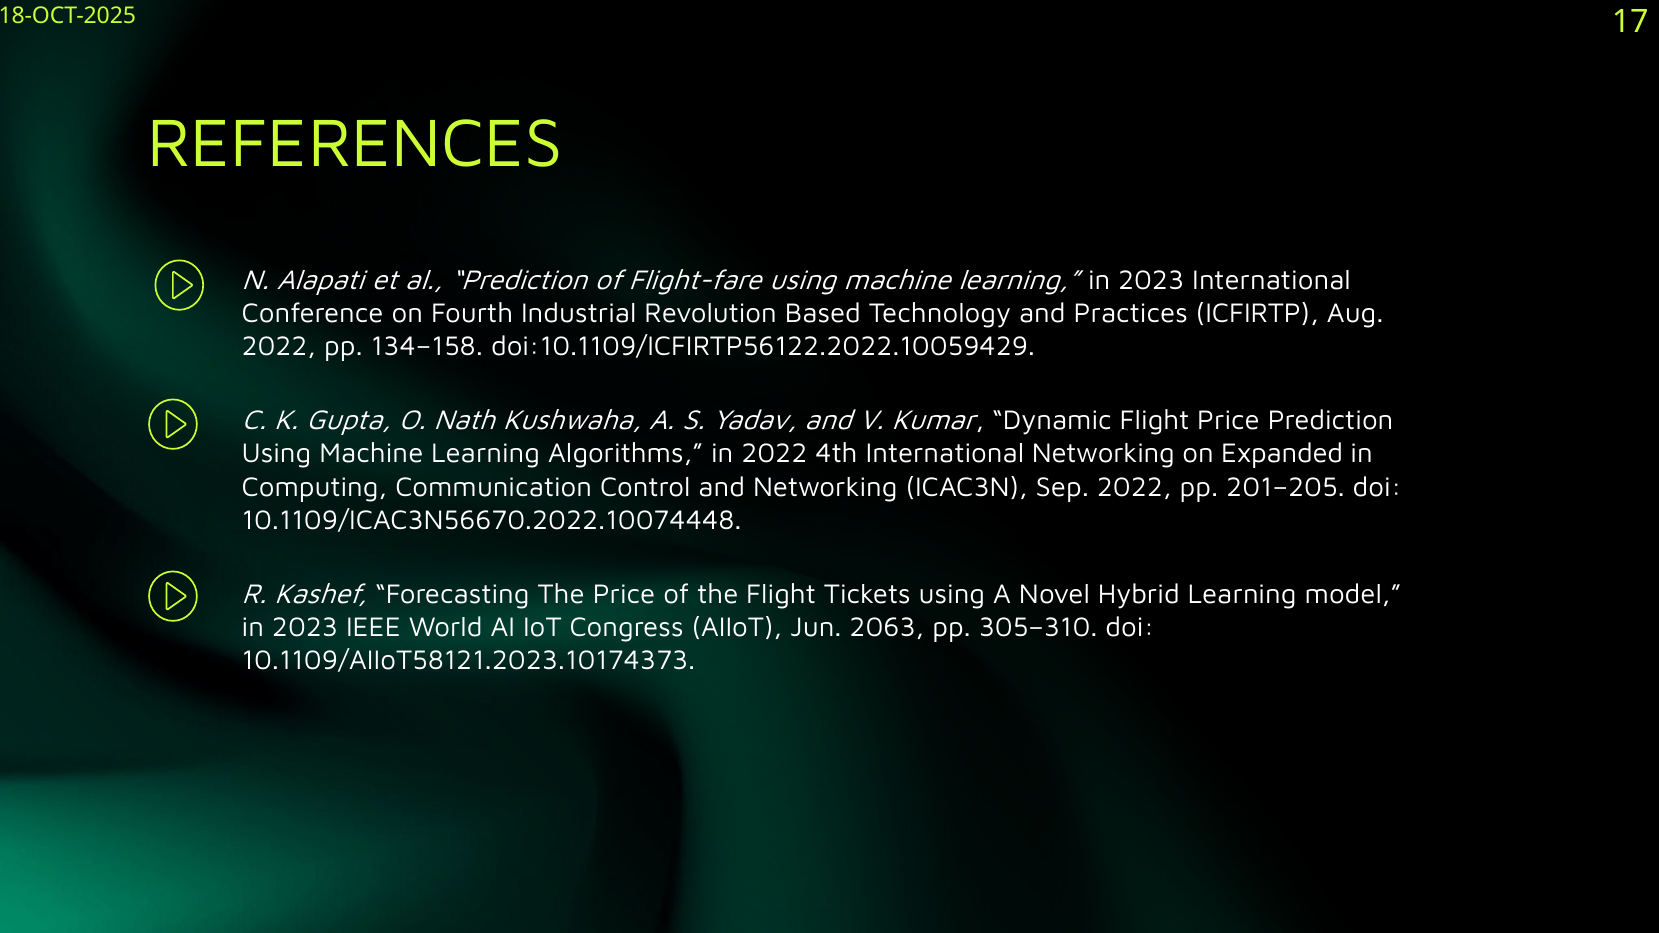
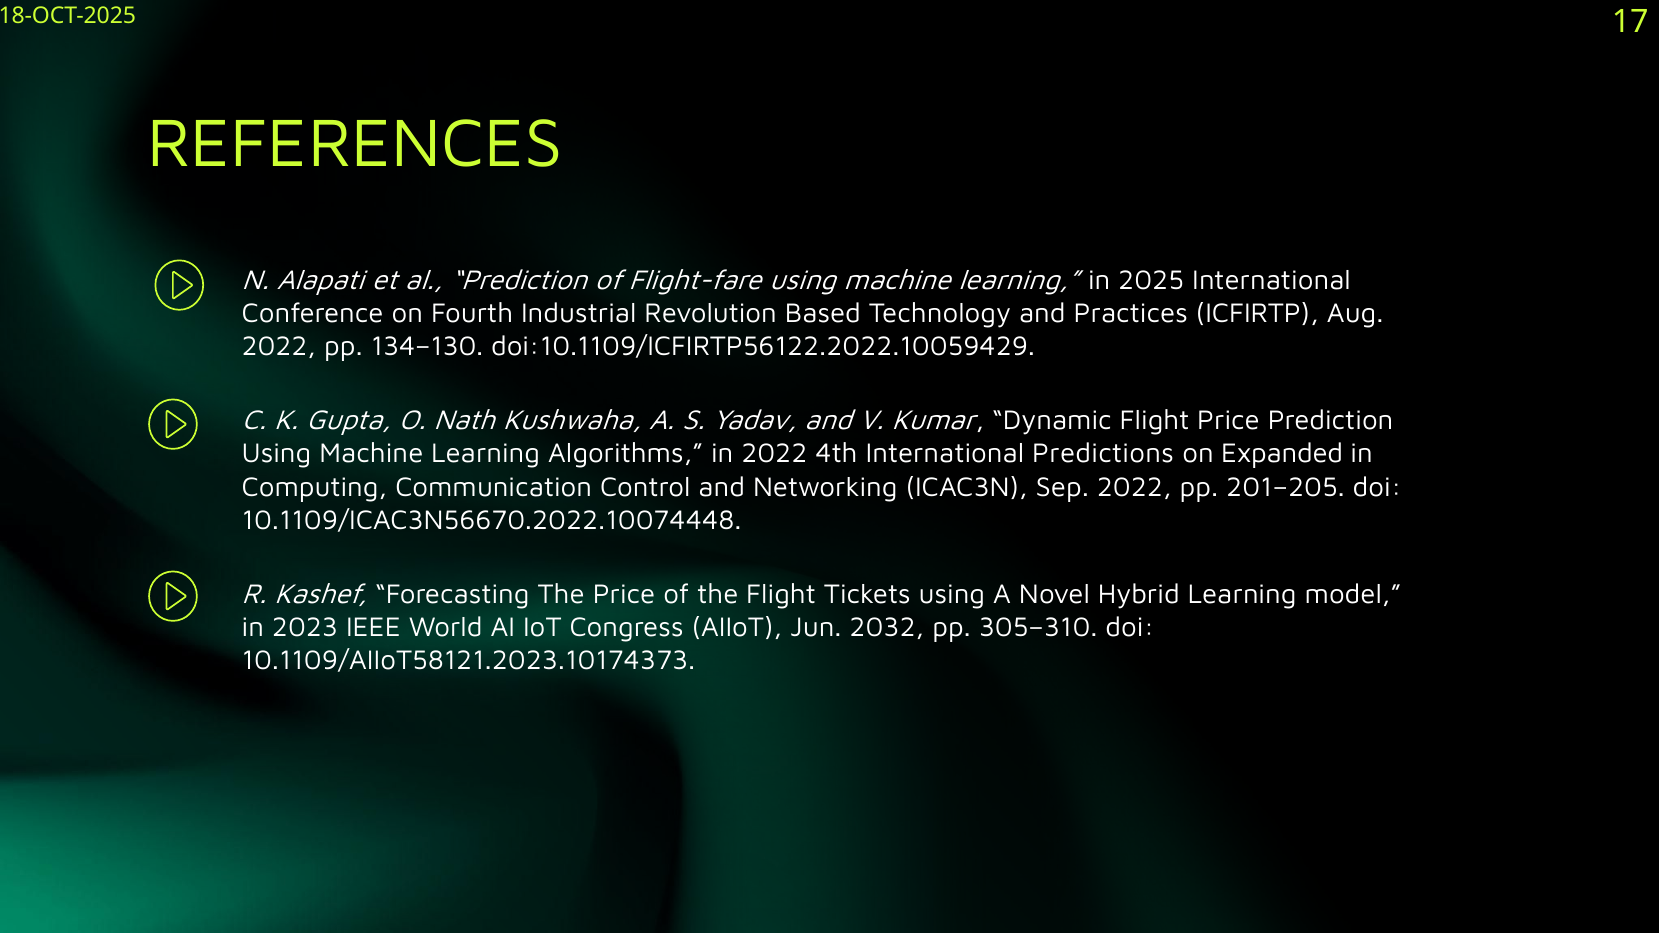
learning in 2023: 2023 -> 2025 (1151, 280)
134–158: 134–158 -> 134–130 (427, 347)
International Networking: Networking -> Predictions (1103, 454)
2063: 2063 -> 2032 (887, 628)
